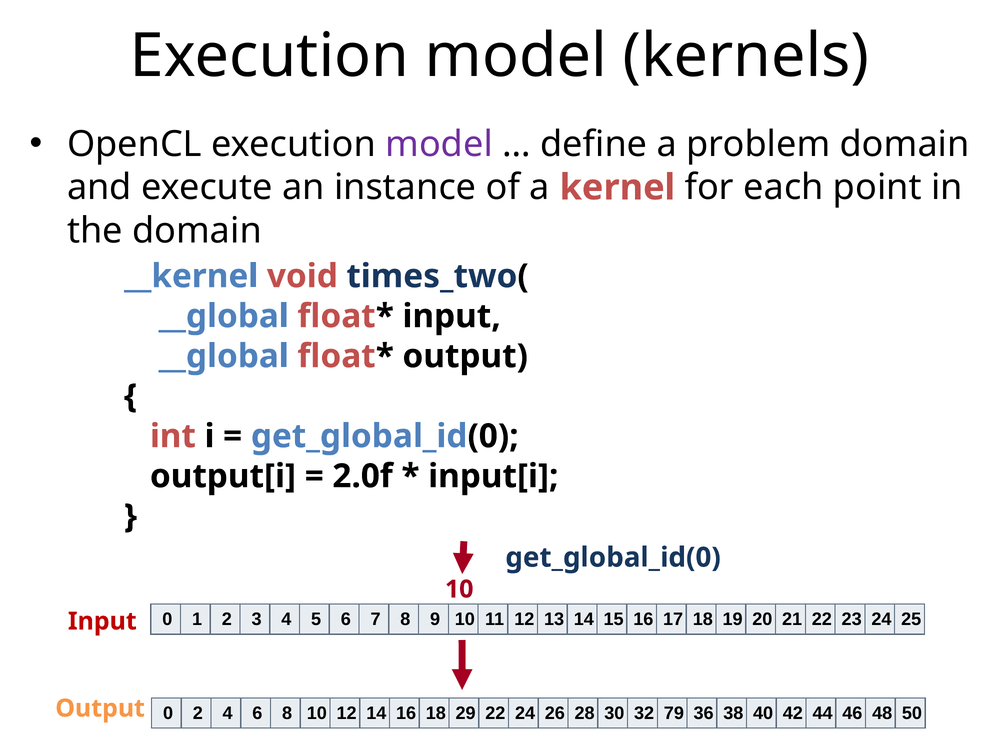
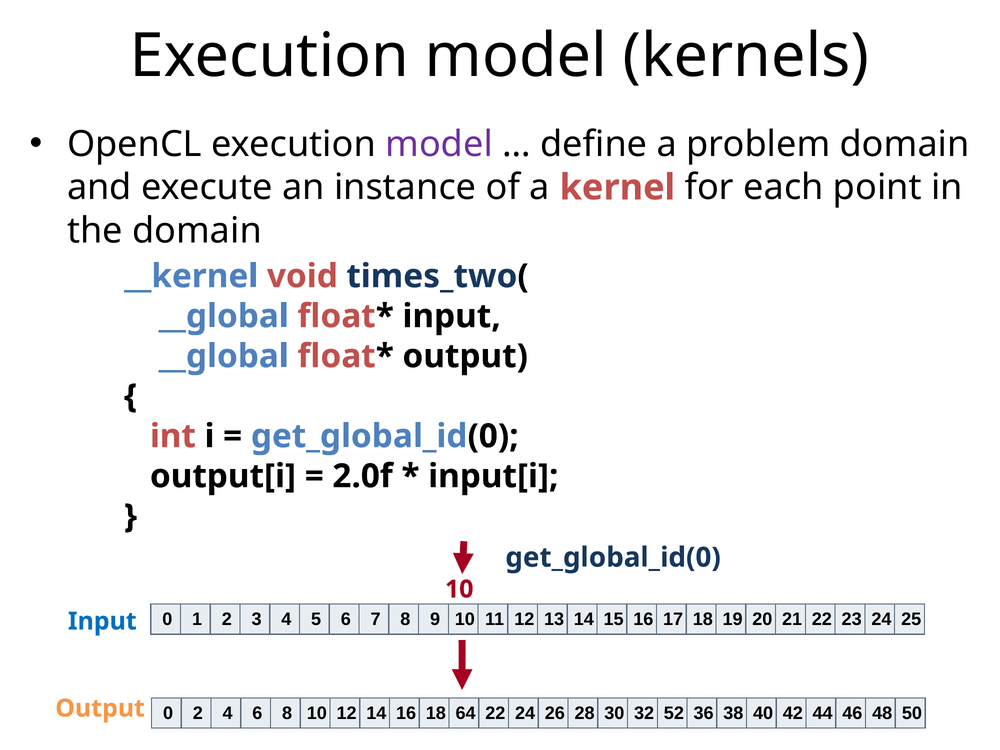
Input colour: red -> blue (102, 621)
29: 29 -> 64 (466, 713)
79: 79 -> 52 (674, 713)
